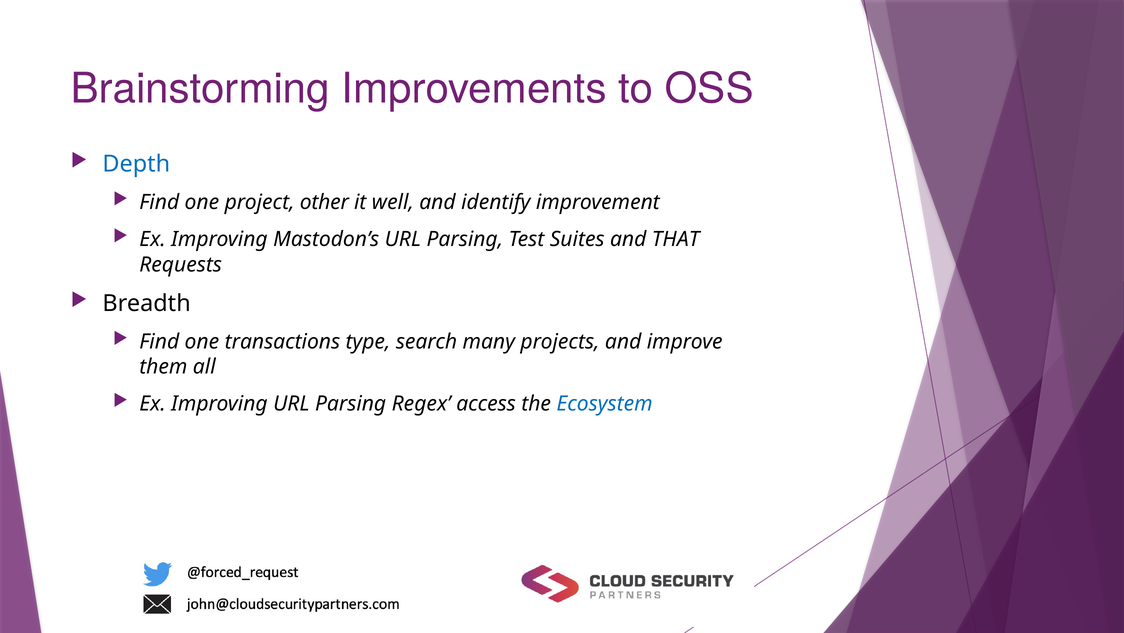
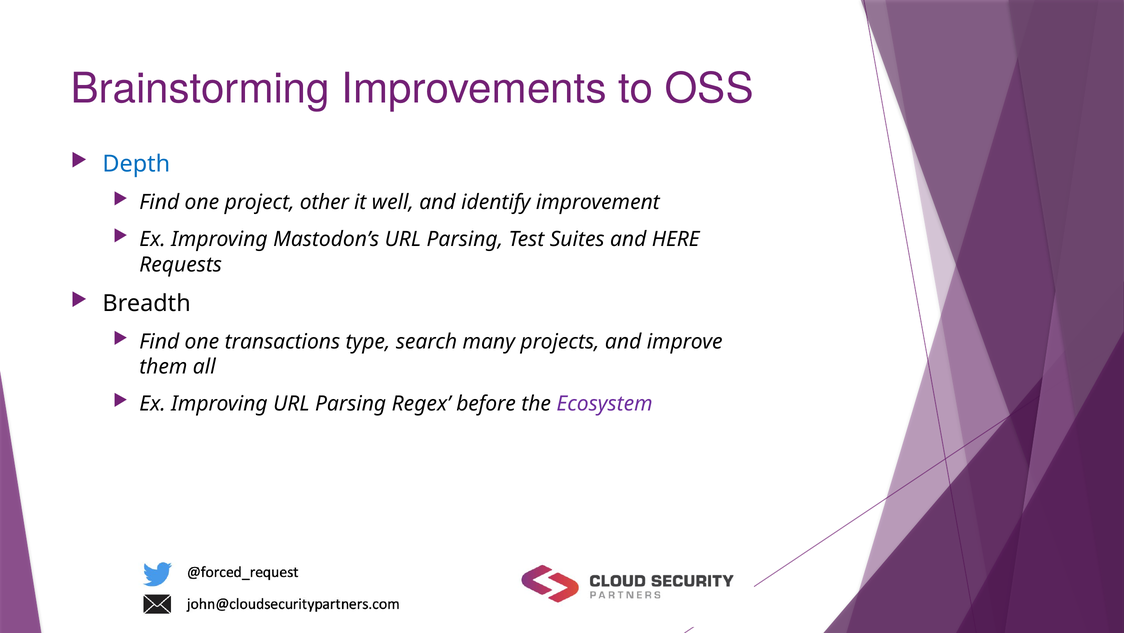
THAT: THAT -> HERE (676, 239)
access: access -> before (486, 403)
Ecosystem colour: blue -> purple (605, 403)
